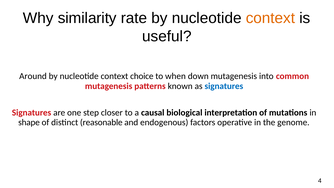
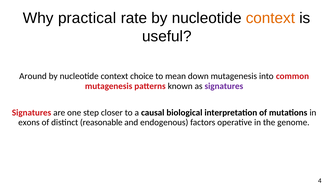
similarity: similarity -> practical (87, 18)
when: when -> mean (176, 76)
signatures colour: blue -> purple (224, 86)
shape: shape -> exons (29, 122)
